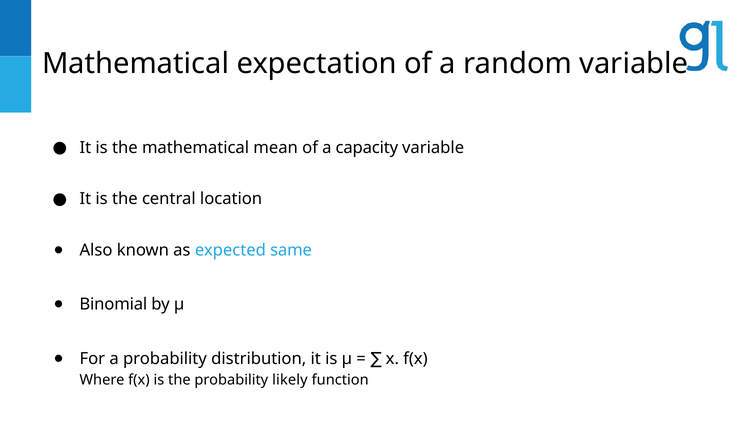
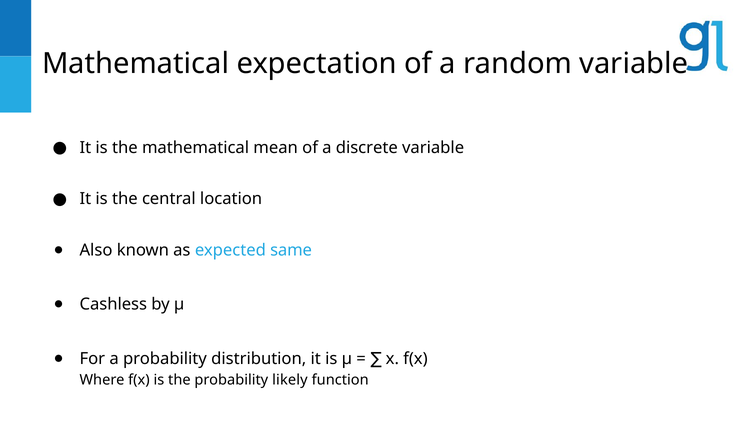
capacity: capacity -> discrete (367, 148)
Binomial: Binomial -> Cashless (113, 304)
